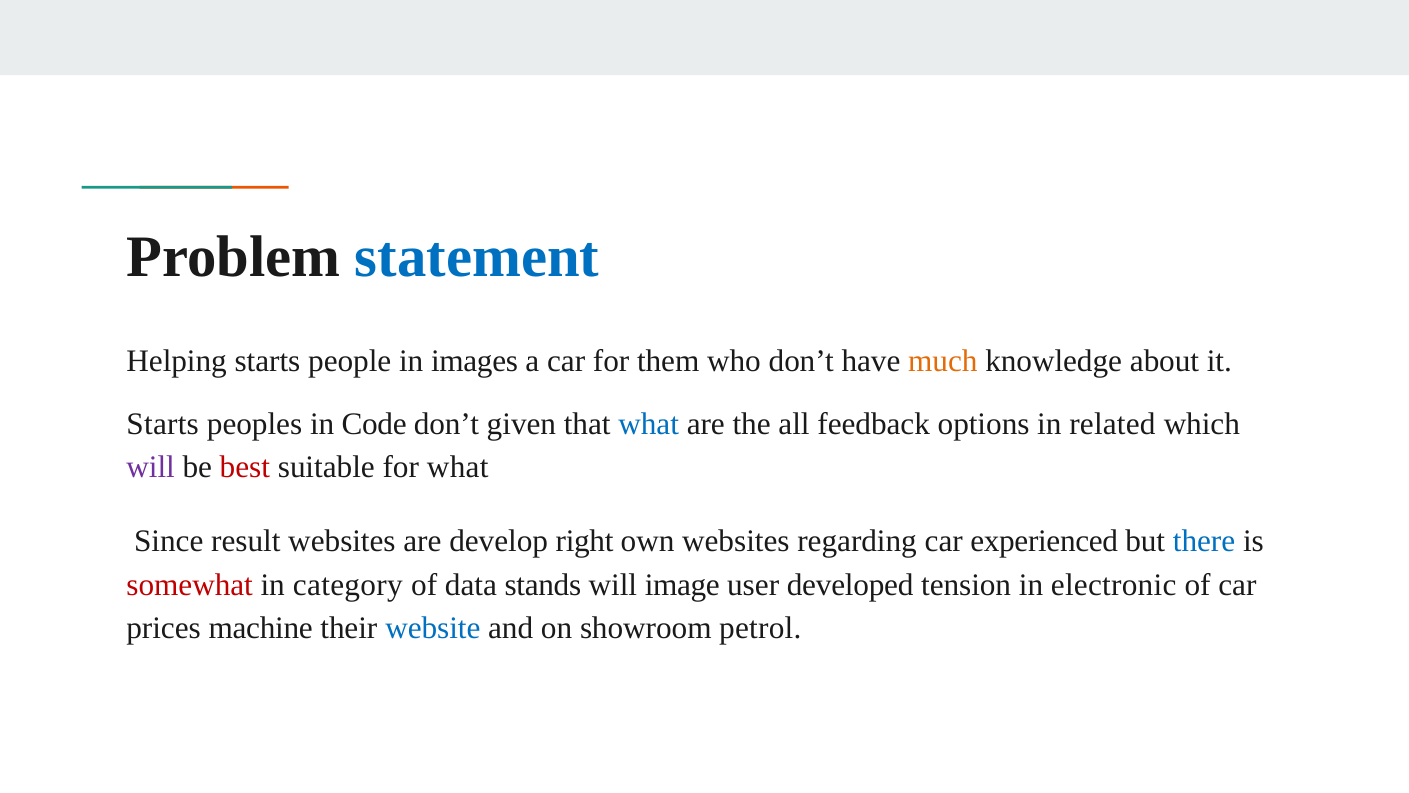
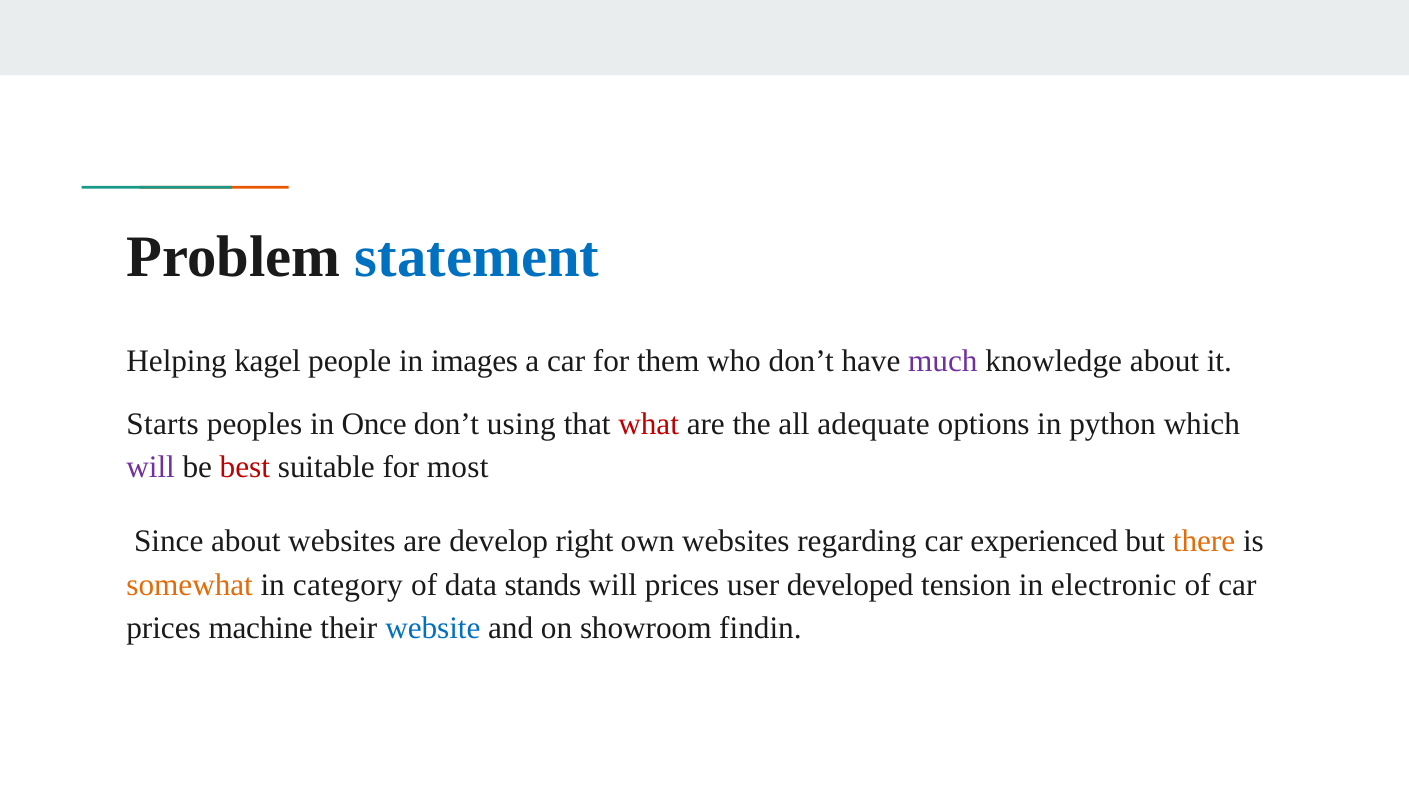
Helping starts: starts -> kagel (268, 361)
much colour: orange -> purple (943, 361)
Code: Code -> Once (374, 424)
given: given -> using (521, 424)
what colour: blue -> red (649, 424)
feedback: feedback -> adequate (874, 424)
related: related -> python (1113, 424)
for what: what -> most (458, 467)
Since result: result -> about (246, 541)
there colour: blue -> orange (1204, 541)
somewhat colour: red -> orange (190, 585)
will image: image -> prices (682, 585)
petrol: petrol -> findin (760, 628)
